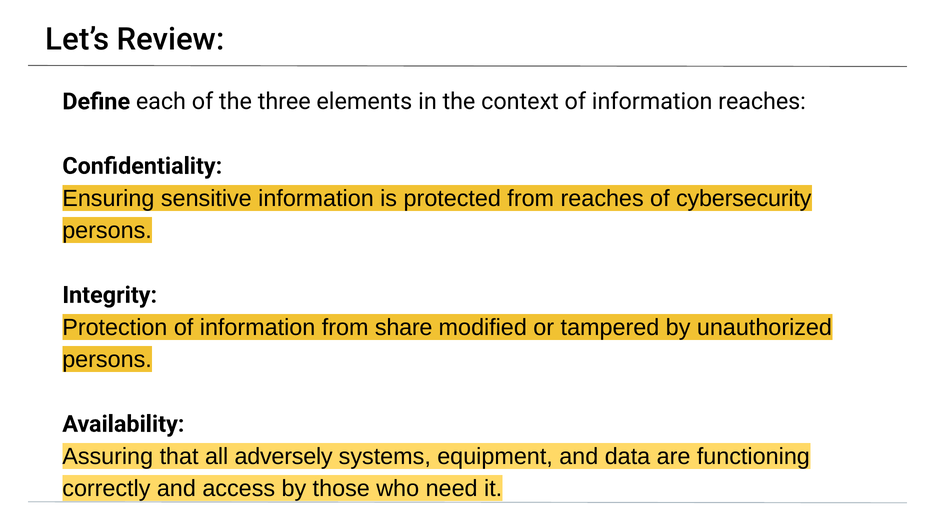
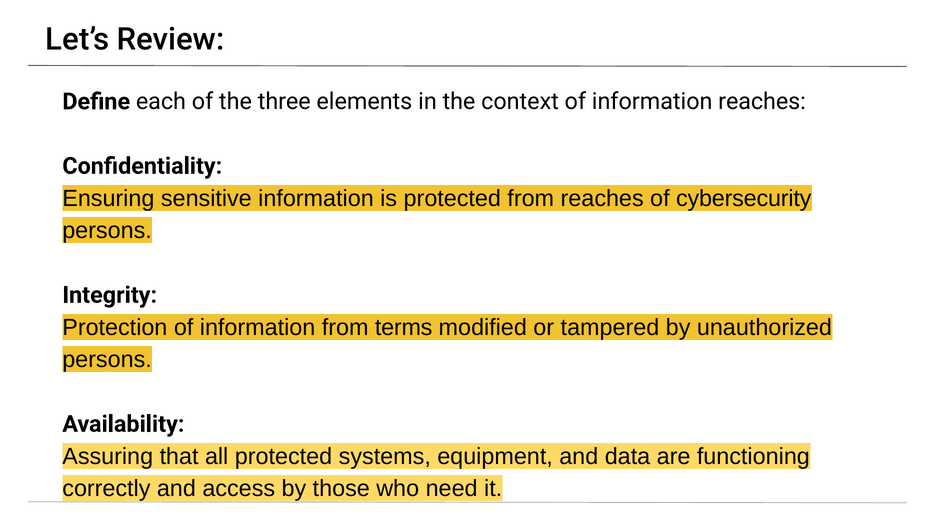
share: share -> terms (404, 327)
all adversely: adversely -> protected (283, 456)
